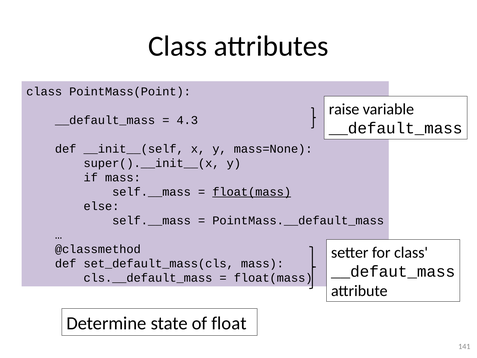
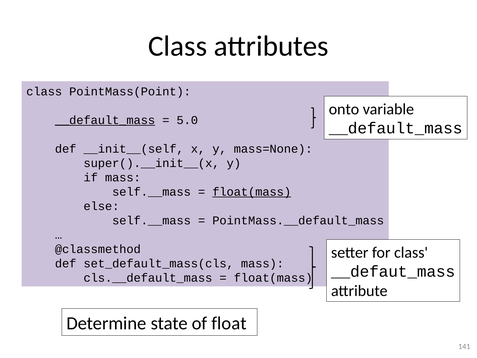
raise: raise -> onto (344, 109)
__default_mass underline: none -> present (105, 120)
4.3: 4.3 -> 5.0 (187, 120)
